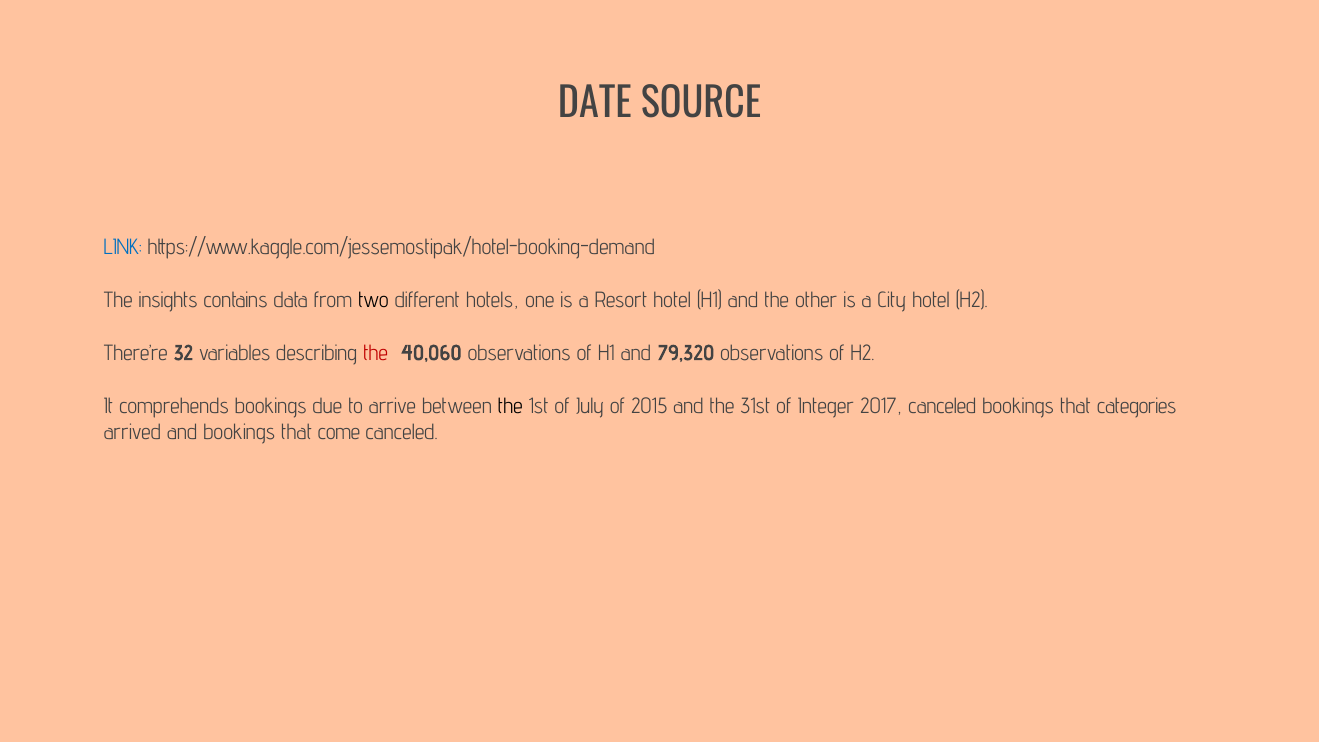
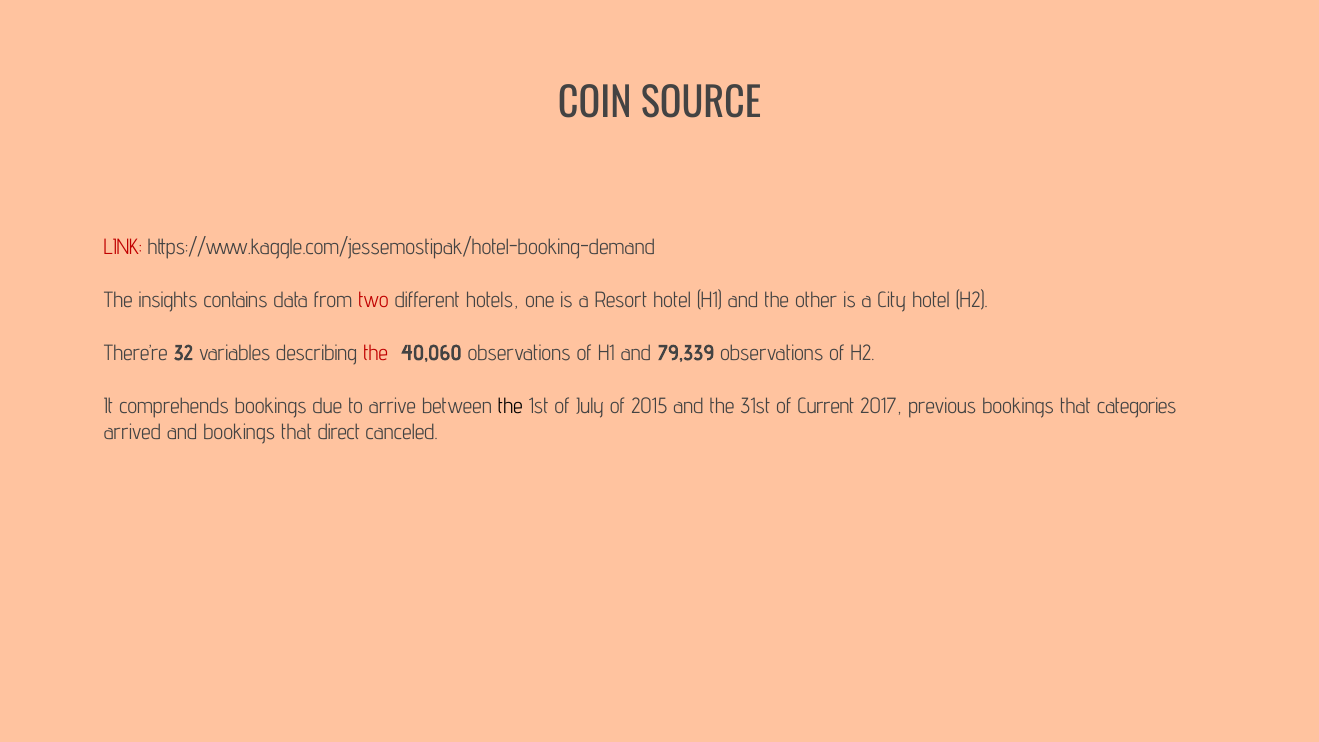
DATE: DATE -> COIN (595, 104)
LINK colour: blue -> red (123, 247)
two colour: black -> red (373, 300)
79,320: 79,320 -> 79,339 (686, 353)
Integer: Integer -> Current (826, 406)
2017 canceled: canceled -> previous (942, 406)
come: come -> direct (339, 432)
